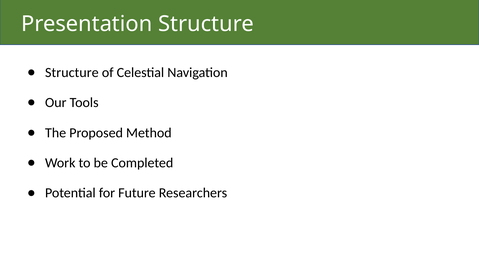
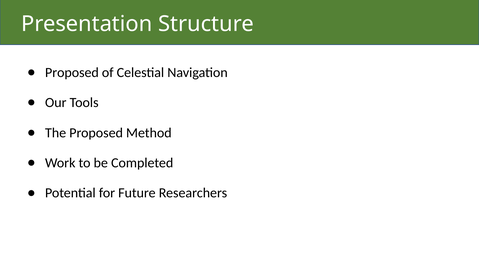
Structure: Structure -> Proposed (72, 73)
